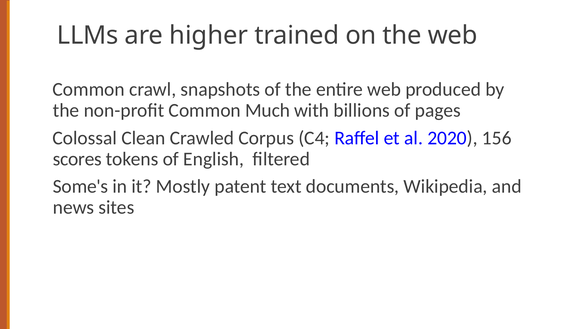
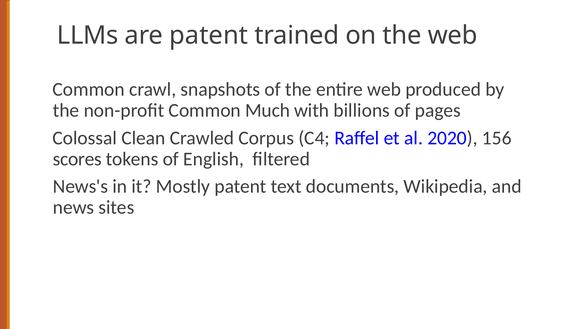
are higher: higher -> patent (209, 35)
Some's: Some's -> News's (81, 186)
